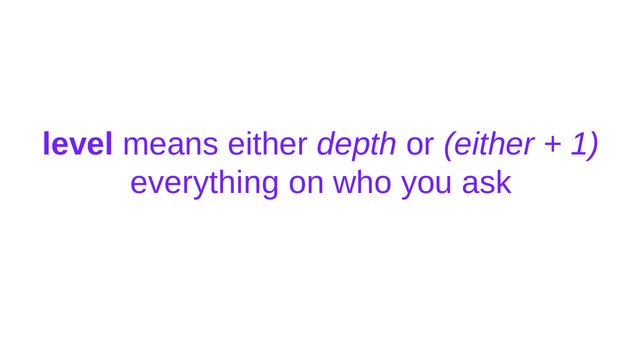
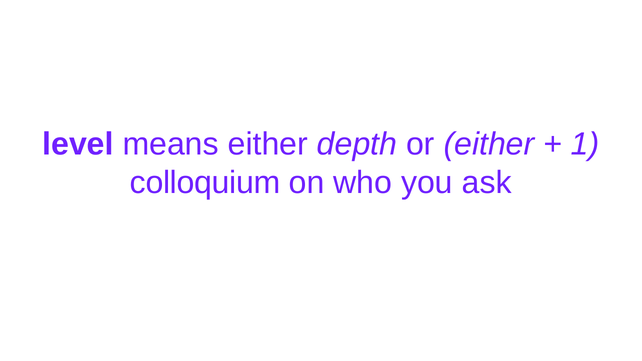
everything: everything -> colloquium (205, 183)
